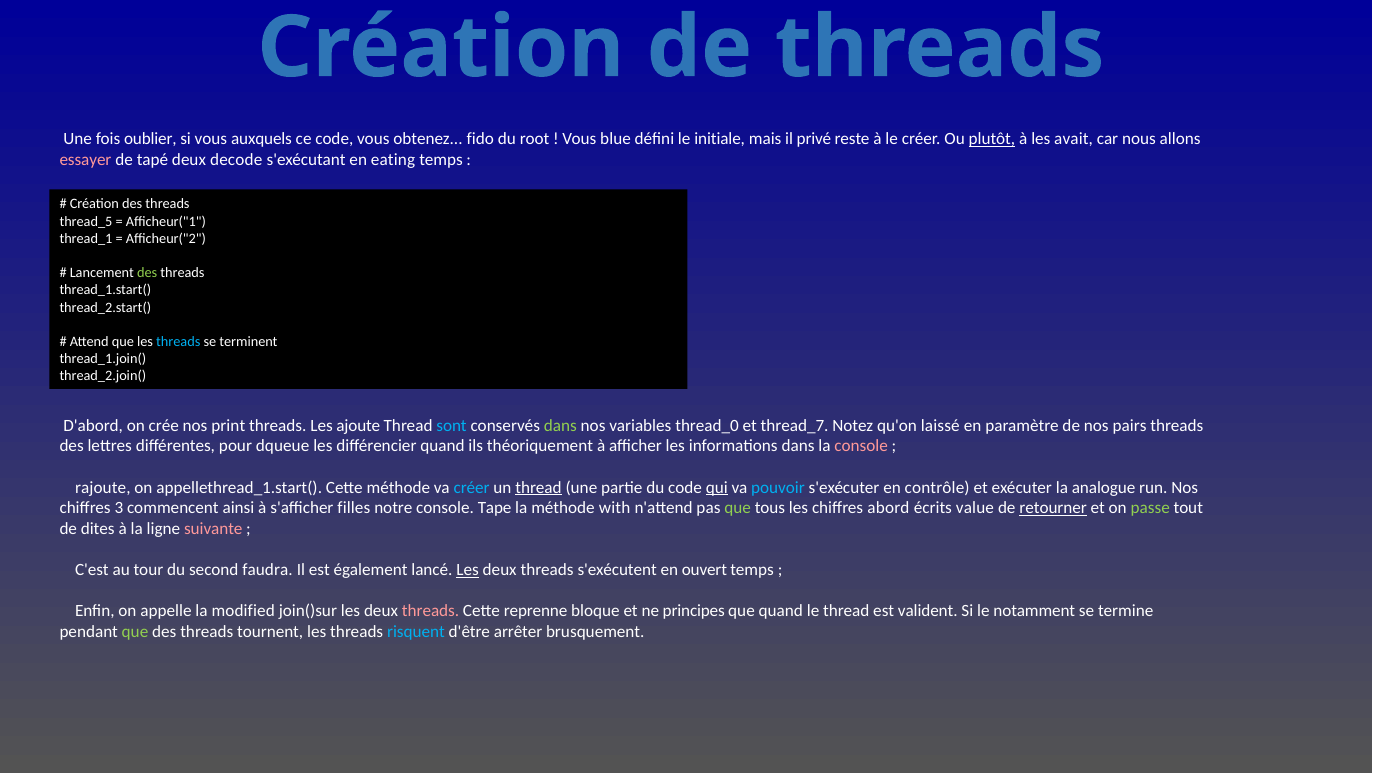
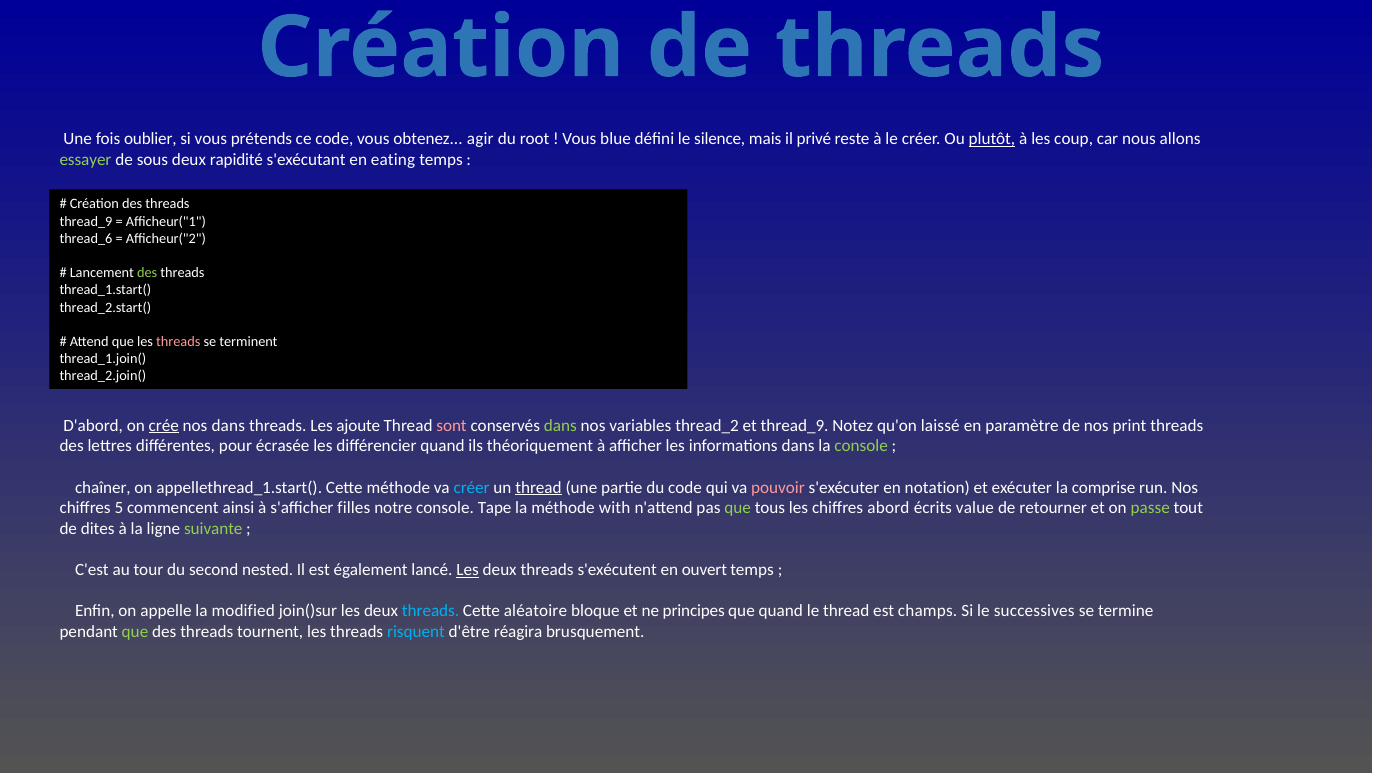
auxquels: auxquels -> prétends (261, 139)
fido: fido -> agir (480, 139)
initiale: initiale -> silence (720, 139)
avait: avait -> coup (1074, 139)
essayer colour: pink -> light green (86, 160)
tapé: tapé -> sous (152, 160)
decode: decode -> rapidité (236, 160)
thread_5: thread_5 -> thread_9 (86, 221)
thread_1: thread_1 -> thread_6 (86, 239)
threads colour: light blue -> pink (178, 342)
crée underline: none -> present (164, 426)
nos print: print -> dans (228, 426)
sont colour: light blue -> pink (452, 426)
thread_0: thread_0 -> thread_2 (707, 426)
et thread_7: thread_7 -> thread_9 (795, 426)
pairs: pairs -> print (1129, 426)
dqueue: dqueue -> écrasée (283, 446)
console colour: pink -> light green (861, 446)
rajoute: rajoute -> chaîner (103, 488)
qui underline: present -> none (717, 488)
pouvoir colour: light blue -> pink (778, 488)
contrôle: contrôle -> notation (937, 488)
analogue: analogue -> comprise (1104, 488)
3: 3 -> 5 (119, 508)
retourner underline: present -> none (1053, 508)
suivante colour: pink -> light green (213, 529)
faudra: faudra -> nested (268, 570)
threads colour: pink -> light blue (431, 611)
reprenne: reprenne -> aléatoire (535, 611)
valident: valident -> champs (928, 611)
notamment: notamment -> successives (1034, 611)
arrêter: arrêter -> réagira (518, 632)
